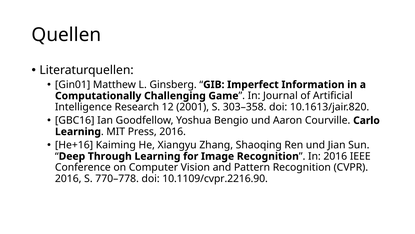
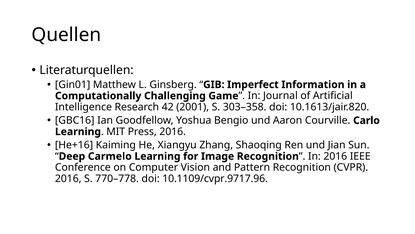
12: 12 -> 42 (168, 107)
Through: Through -> Carmelo (110, 156)
10.1109/cvpr.2216.90: 10.1109/cvpr.2216.90 -> 10.1109/cvpr.9717.96 (215, 178)
